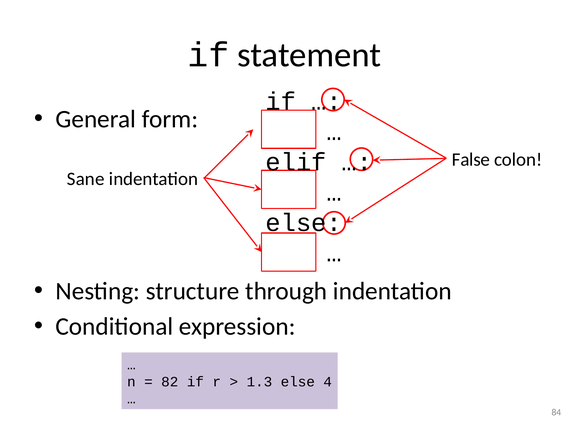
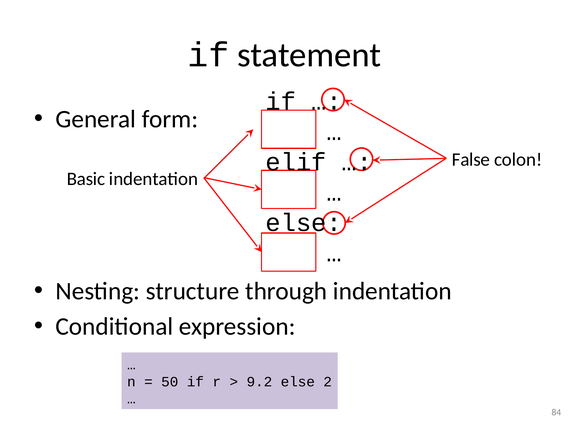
Sane: Sane -> Basic (86, 179)
82: 82 -> 50 (170, 382)
1.3: 1.3 -> 9.2 (259, 382)
4: 4 -> 2 (328, 382)
